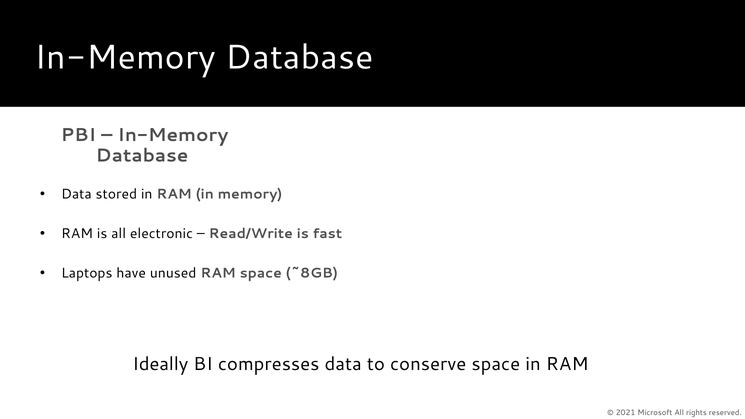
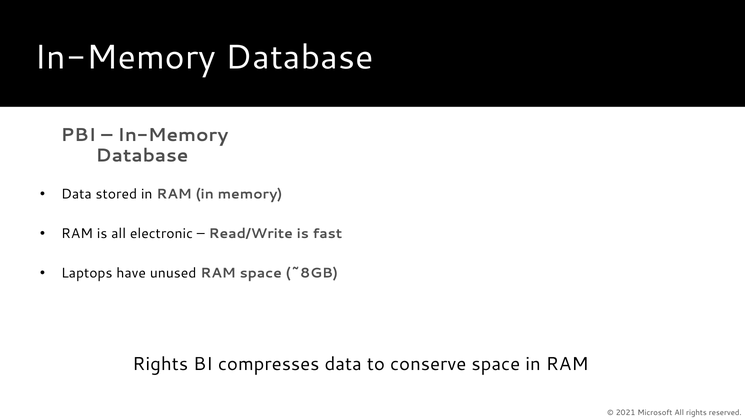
Ideally: Ideally -> Rights (160, 364)
